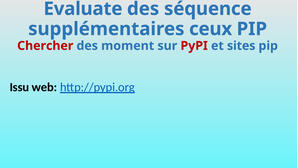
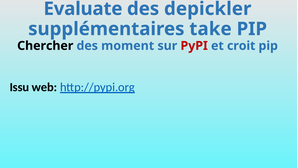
séquence: séquence -> depickler (208, 9)
ceux: ceux -> take (210, 29)
Chercher colour: red -> black (45, 46)
sites: sites -> croit (241, 46)
